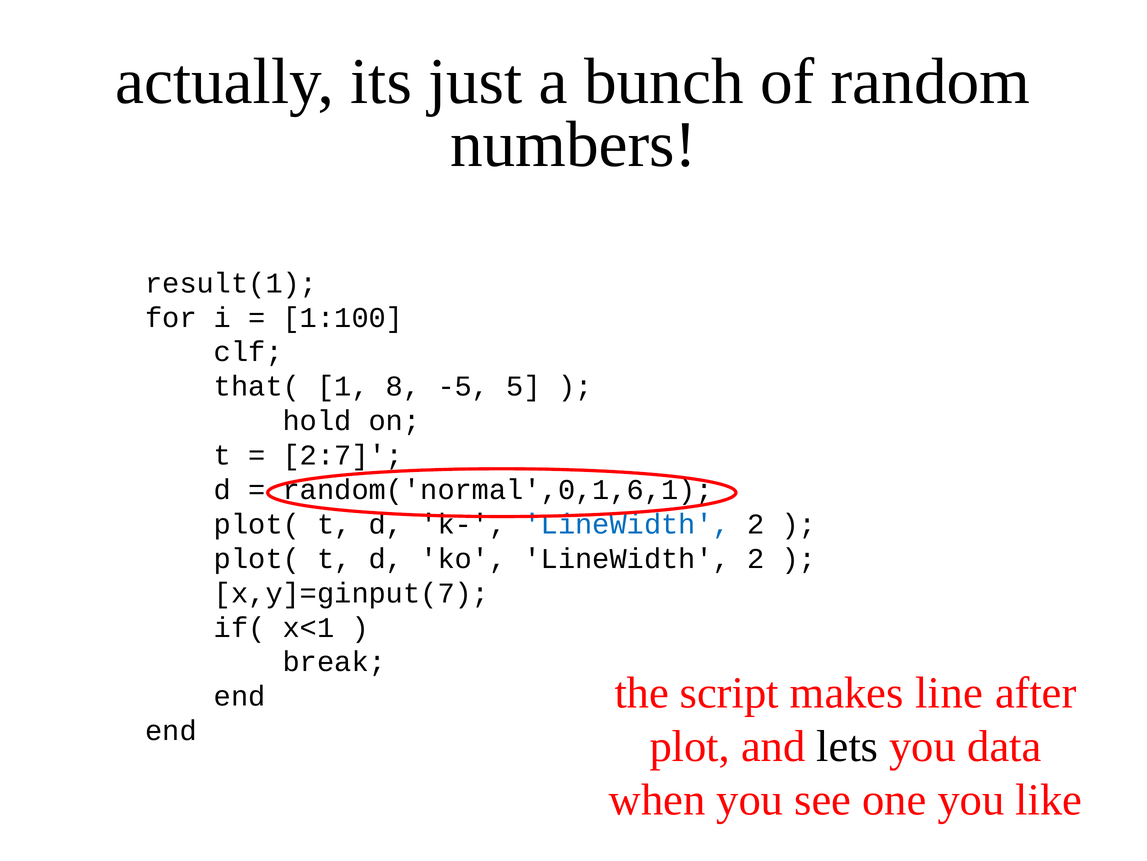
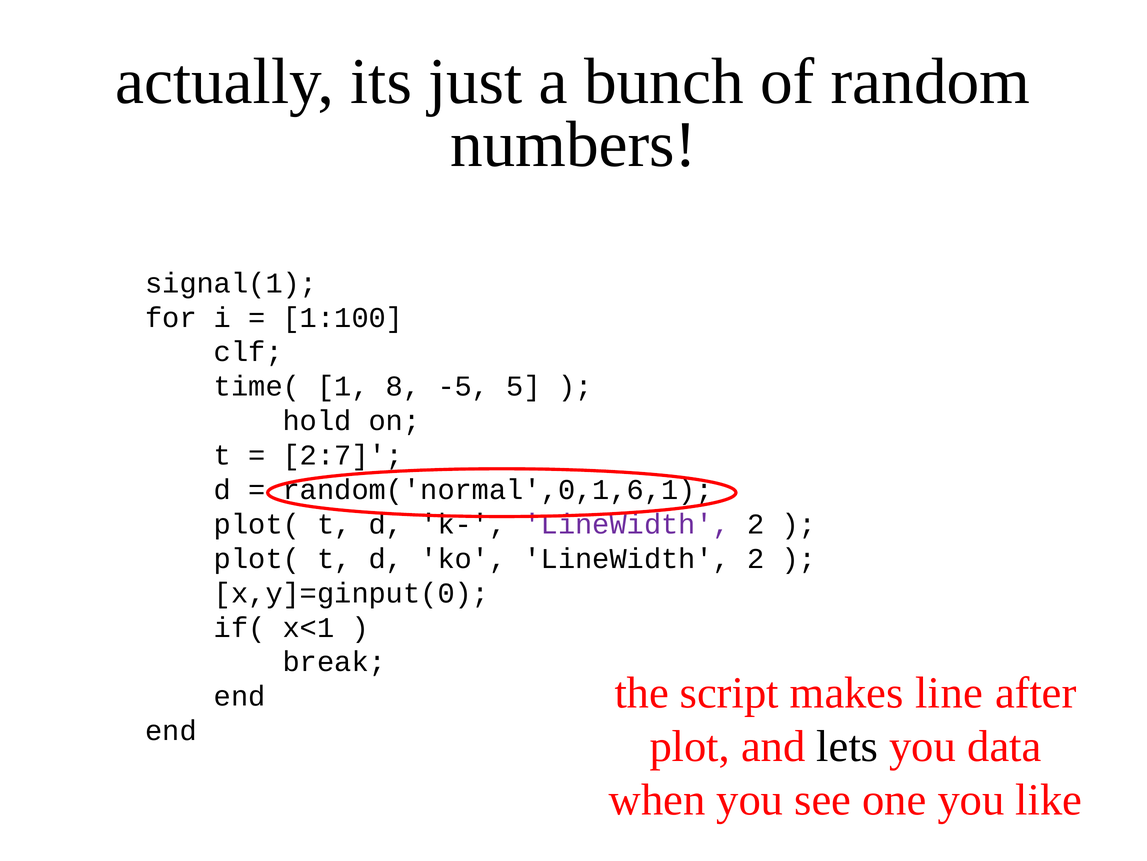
result(1: result(1 -> signal(1 (231, 283)
that(: that( -> time( (257, 386)
LineWidth colour: blue -> purple (627, 524)
x,y]=ginput(7: x,y]=ginput(7 -> x,y]=ginput(0 (352, 593)
